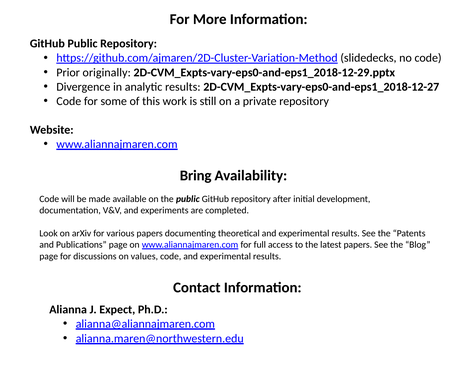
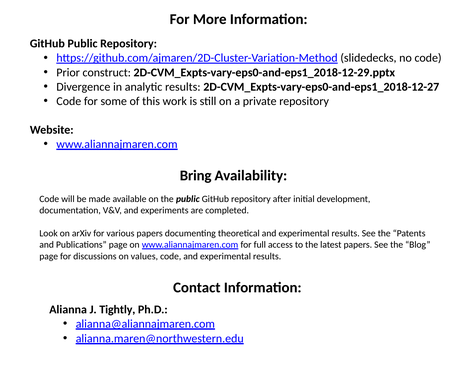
originally: originally -> construct (107, 73)
Expect: Expect -> Tightly (117, 309)
